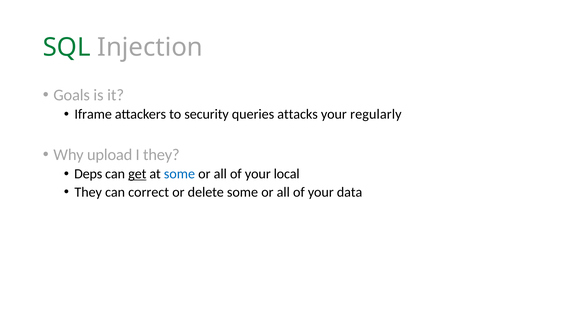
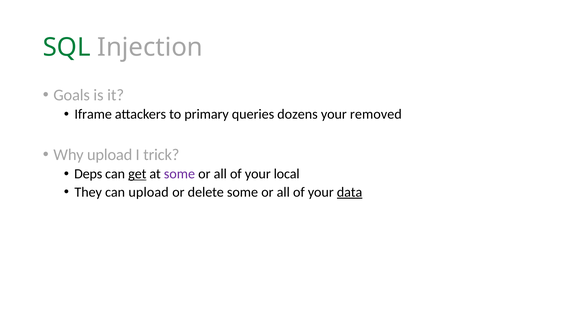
security: security -> primary (207, 114)
attacks: attacks -> dozens (298, 114)
regularly: regularly -> removed (376, 114)
I they: they -> trick (161, 155)
some colour: blue -> purple (179, 174)
can correct: correct -> upload (149, 192)
data underline: none -> present (350, 192)
